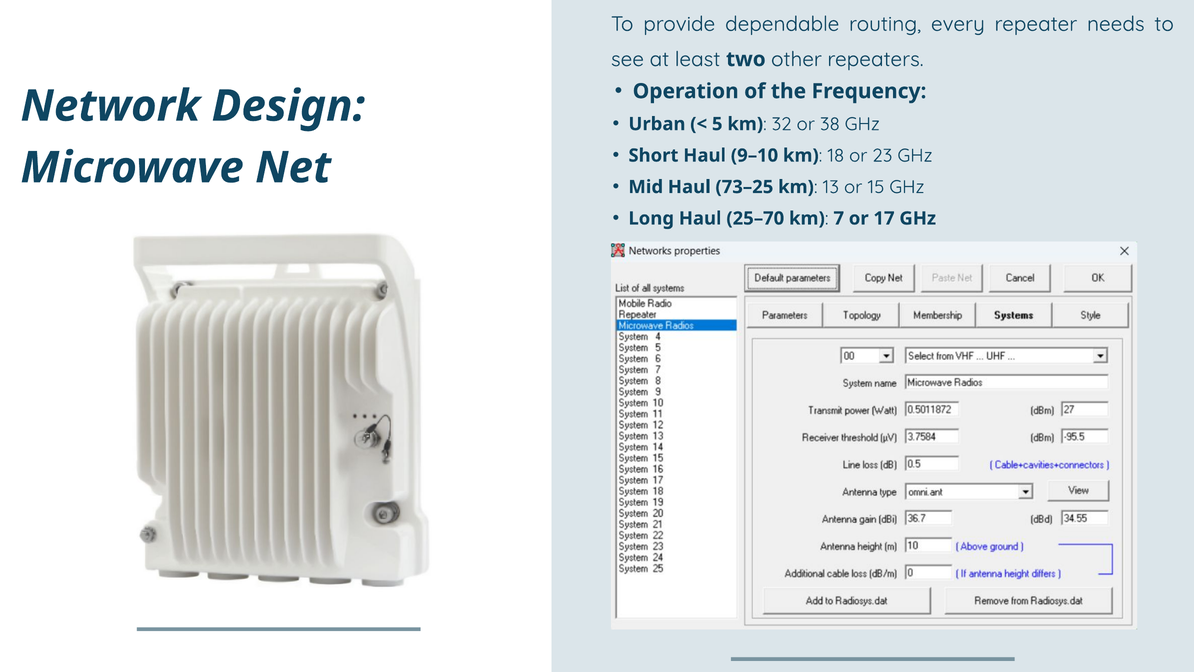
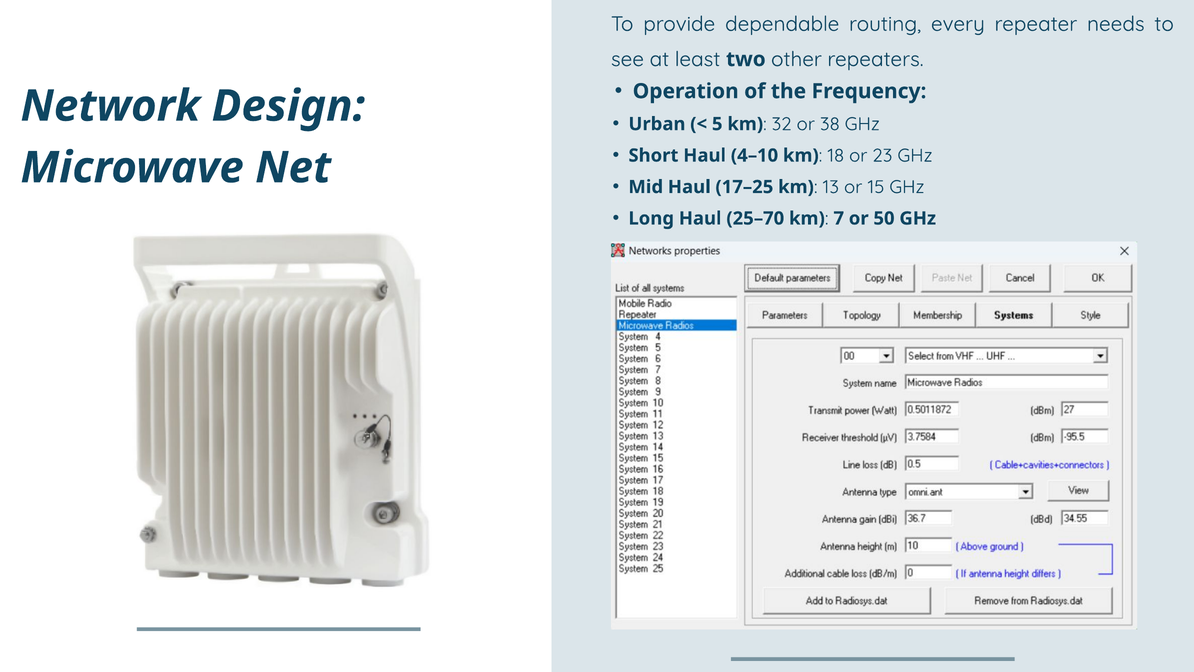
9–10: 9–10 -> 4–10 (754, 155)
73–25: 73–25 -> 17–25 (744, 187)
17: 17 -> 50 (884, 218)
